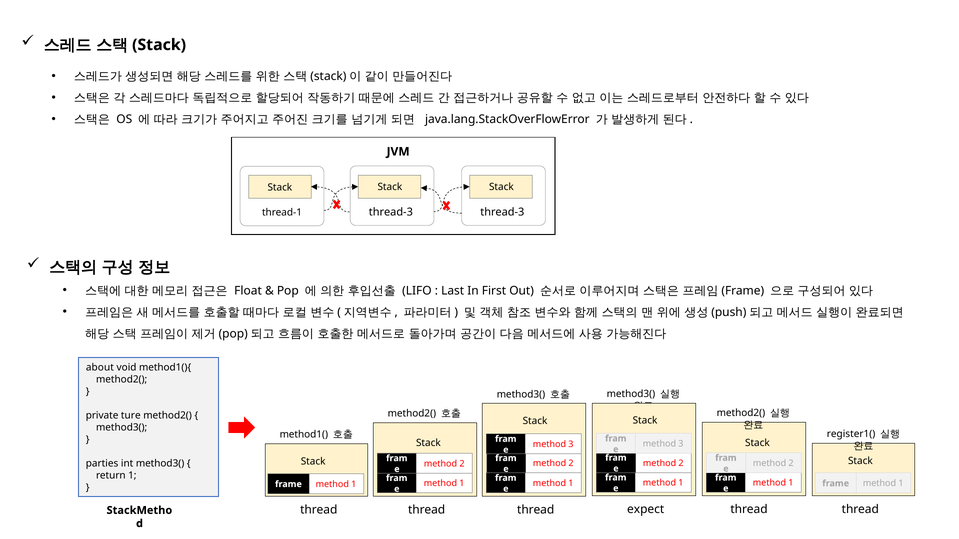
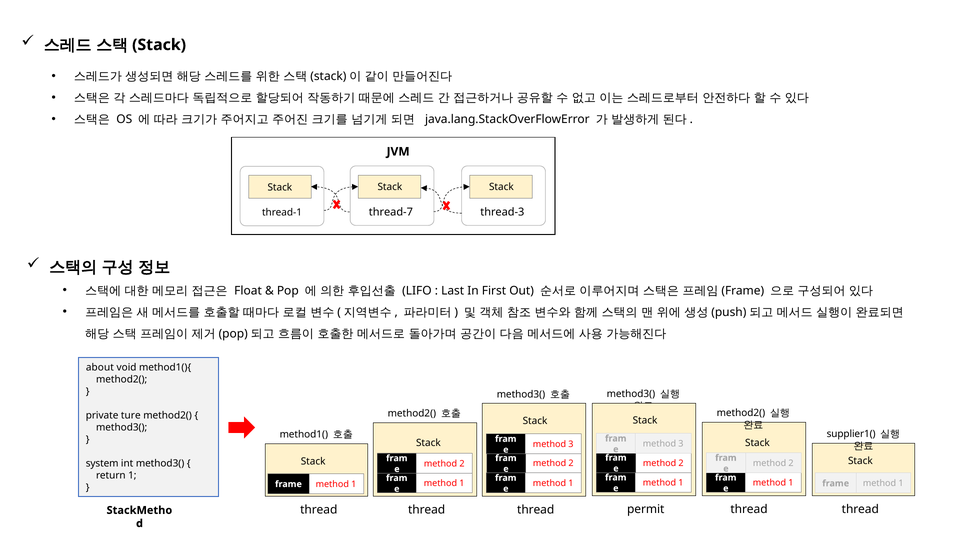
thread-3: thread-3 -> thread-7 (391, 212)
register1(: register1( -> supplier1( (851, 434)
parties: parties -> system (102, 464)
expect: expect -> permit (646, 510)
